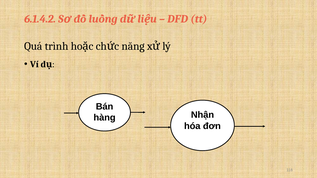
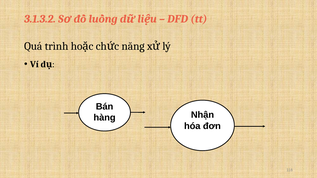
6.1.4.2: 6.1.4.2 -> 3.1.3.2 (40, 19)
